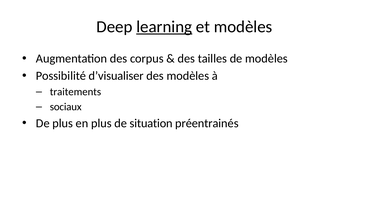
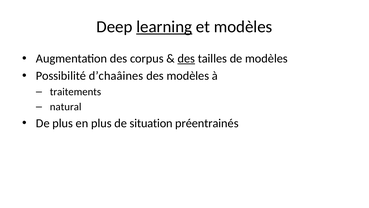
des underline: none -> present (186, 59)
d’visualiser: d’visualiser -> d’chaâines (116, 76)
sociaux: sociaux -> natural (66, 107)
